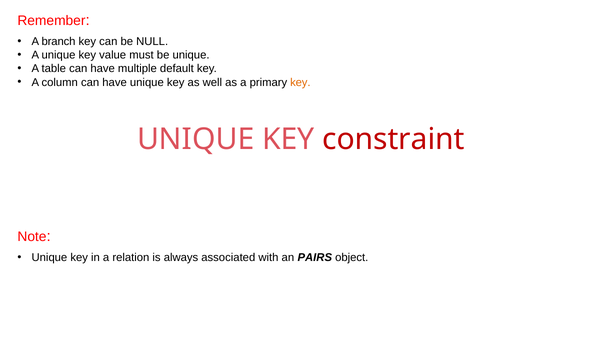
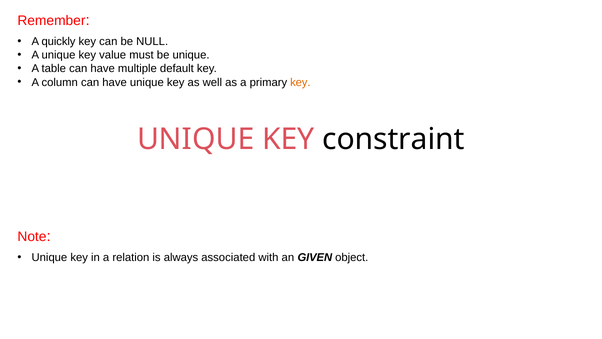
branch: branch -> quickly (59, 42)
constraint colour: red -> black (393, 139)
PAIRS: PAIRS -> GIVEN (315, 257)
